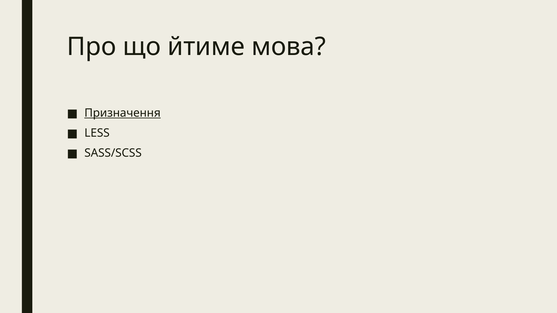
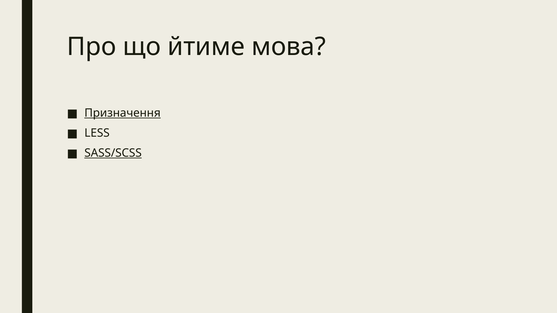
SASS/SCSS underline: none -> present (113, 153)
